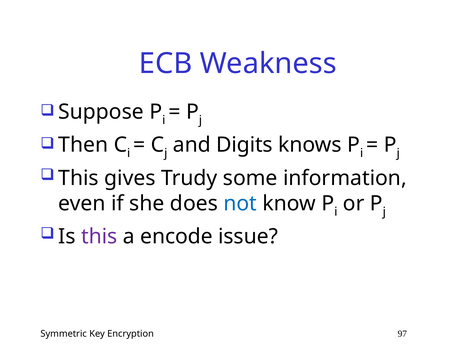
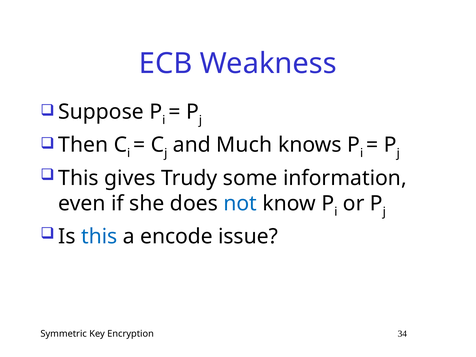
Digits: Digits -> Much (244, 145)
this colour: purple -> blue (99, 237)
97: 97 -> 34 (402, 334)
